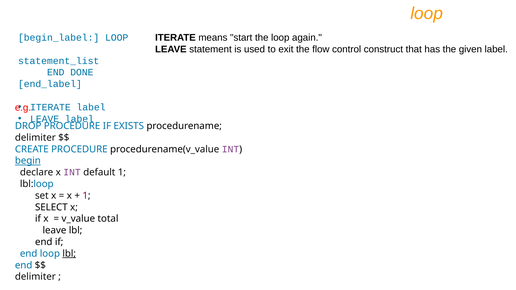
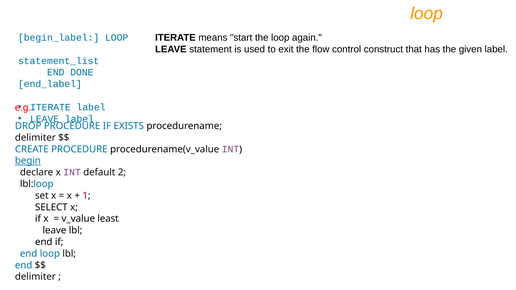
default 1: 1 -> 2 (122, 173)
total: total -> least (108, 219)
lbl underline: present -> none (69, 254)
